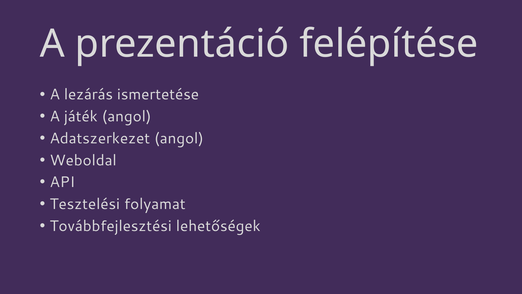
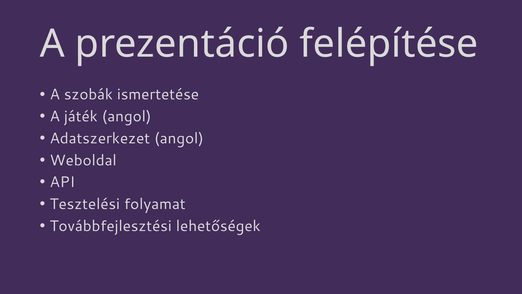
lezárás: lezárás -> szobák (88, 94)
